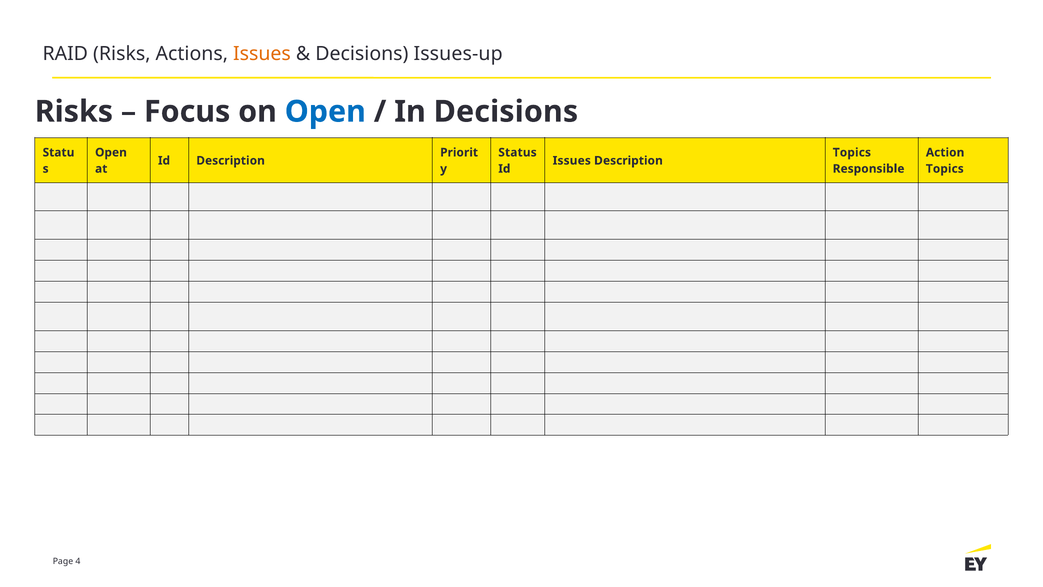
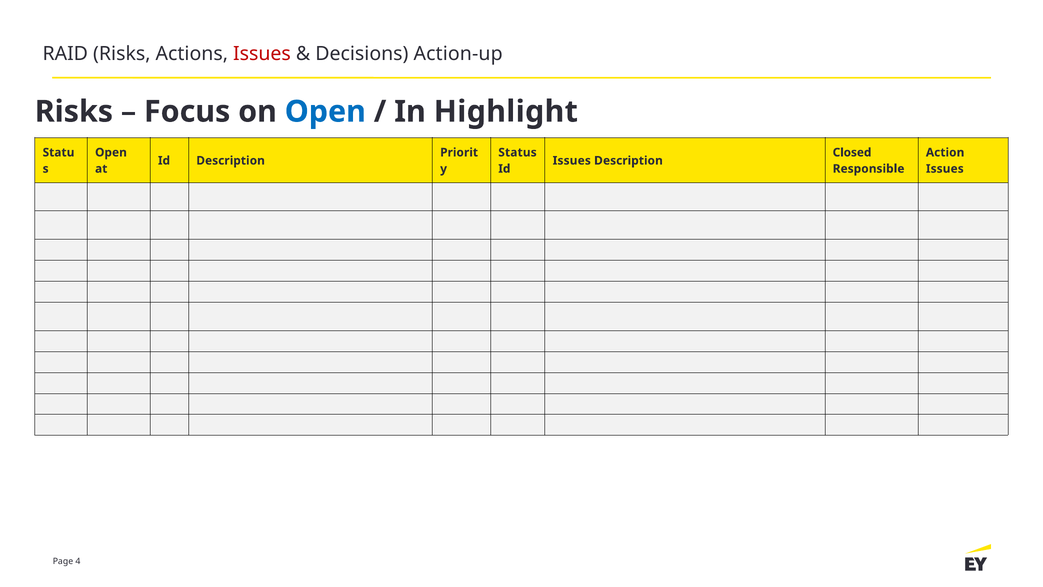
Issues colour: orange -> red (262, 54)
Issues-up: Issues-up -> Action-up (458, 54)
In Decisions: Decisions -> Highlight (506, 112)
Topics: Topics -> Closed (852, 152)
Topics: Topics -> Issues (945, 169)
